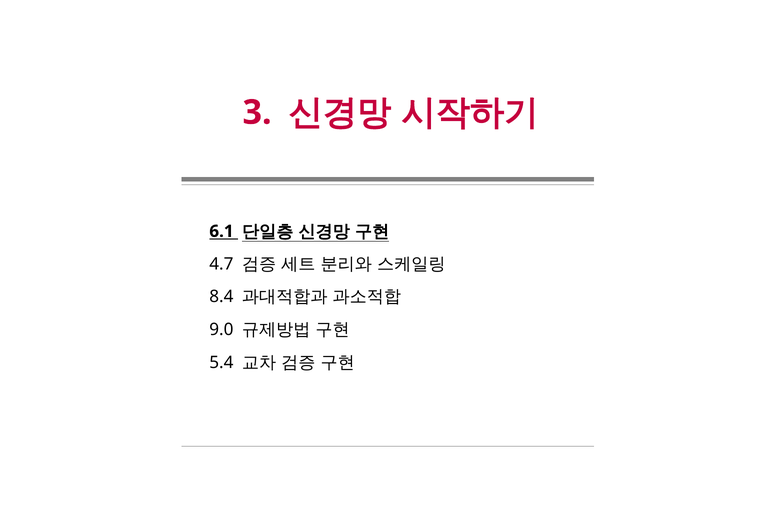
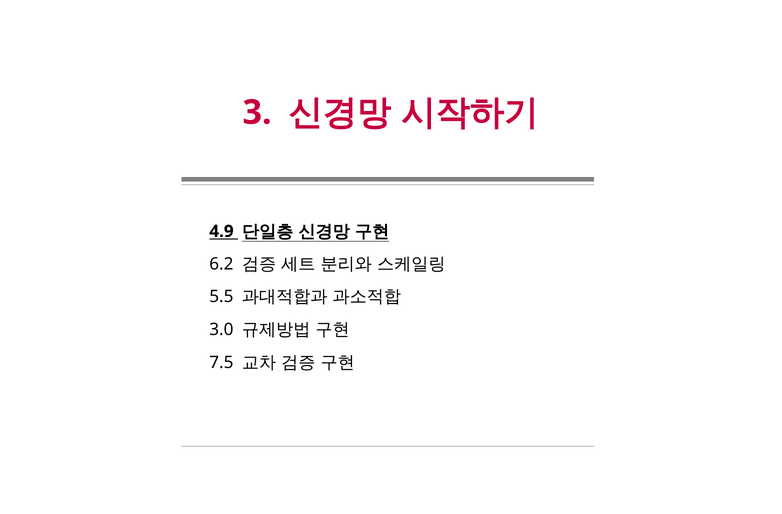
6.1: 6.1 -> 4.9 (221, 231)
4.7: 4.7 -> 6.2 (221, 264)
8.4: 8.4 -> 5.5 (221, 297)
9.0: 9.0 -> 3.0 (221, 329)
5.4: 5.4 -> 7.5 (221, 362)
